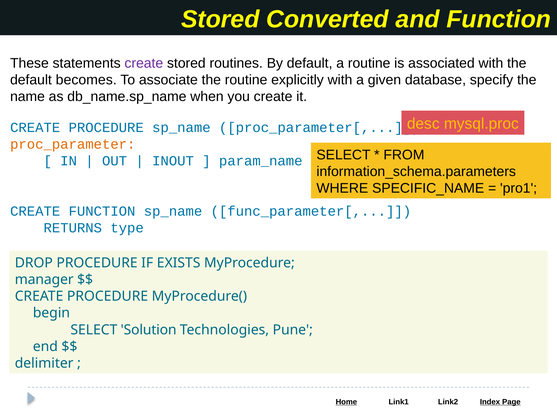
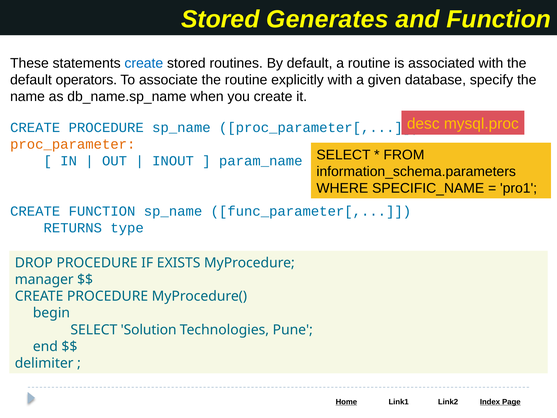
Converted: Converted -> Generates (327, 19)
create colour: purple -> blue (144, 63)
becomes: becomes -> operators (86, 80)
